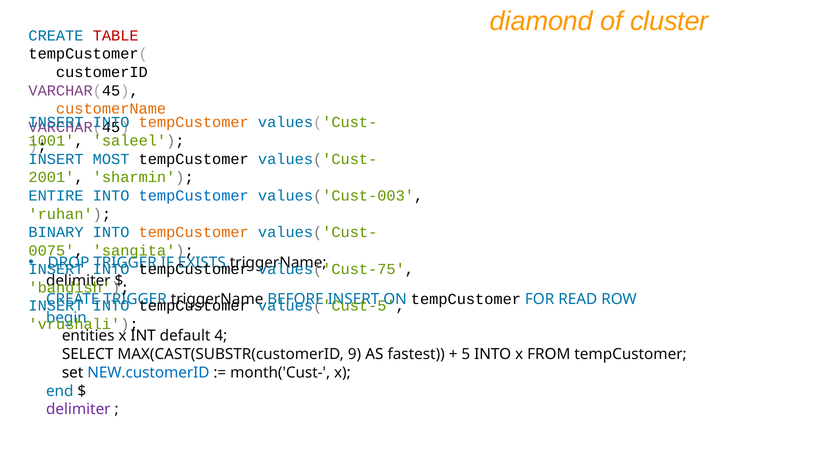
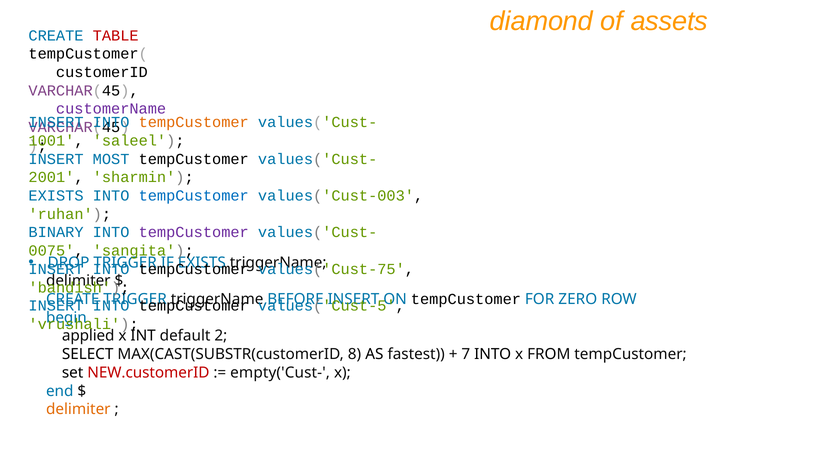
cluster: cluster -> assets (669, 21)
customerName colour: orange -> purple (111, 109)
ENTIRE: ENTIRE -> EXISTS (56, 196)
tempCustomer colour: orange -> purple (194, 232)
READ: READ -> ZERO (578, 299)
entities: entities -> applied (88, 336)
4: 4 -> 2 (221, 336)
9: 9 -> 8 (354, 354)
5: 5 -> 7 (466, 354)
NEW.customerID colour: blue -> red (148, 373)
month('Cust-: month('Cust- -> empty('Cust- (280, 373)
delimiter colour: purple -> orange (78, 409)
